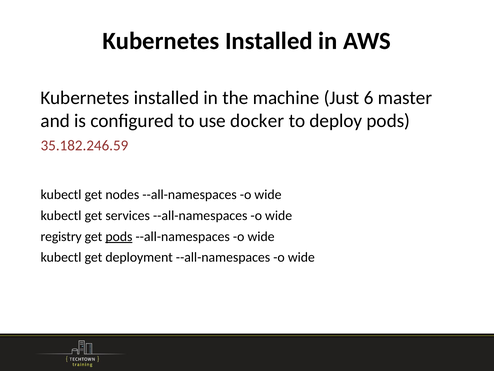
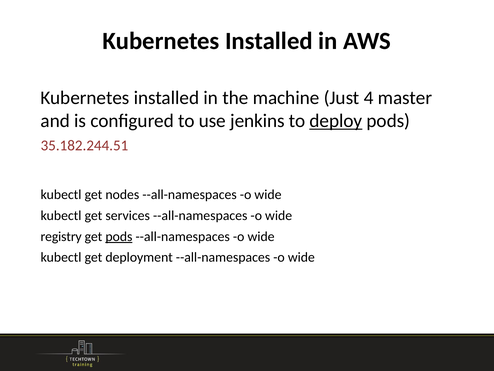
6: 6 -> 4 (369, 98)
docker: docker -> jenkins (257, 121)
deploy underline: none -> present (336, 121)
35.182.246.59: 35.182.246.59 -> 35.182.244.51 (84, 145)
